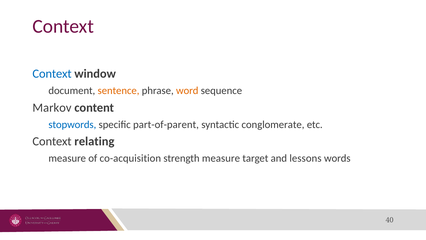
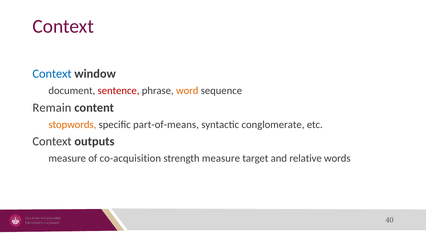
sentence colour: orange -> red (119, 91)
Markov: Markov -> Remain (52, 107)
stopwords colour: blue -> orange (72, 124)
part-of-parent: part-of-parent -> part-of-means (166, 124)
relating: relating -> outputs (94, 141)
lessons: lessons -> relative (306, 158)
